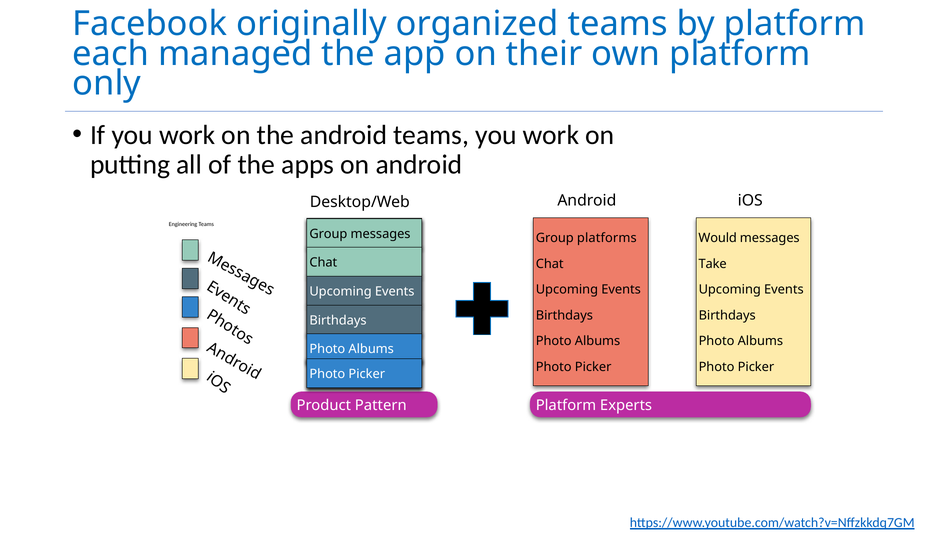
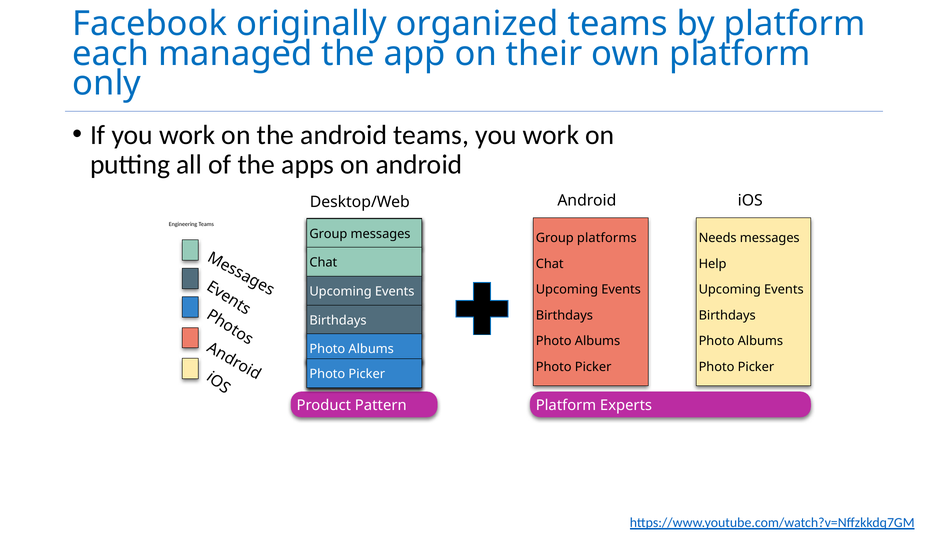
Would: Would -> Needs (718, 238)
Take: Take -> Help (713, 264)
